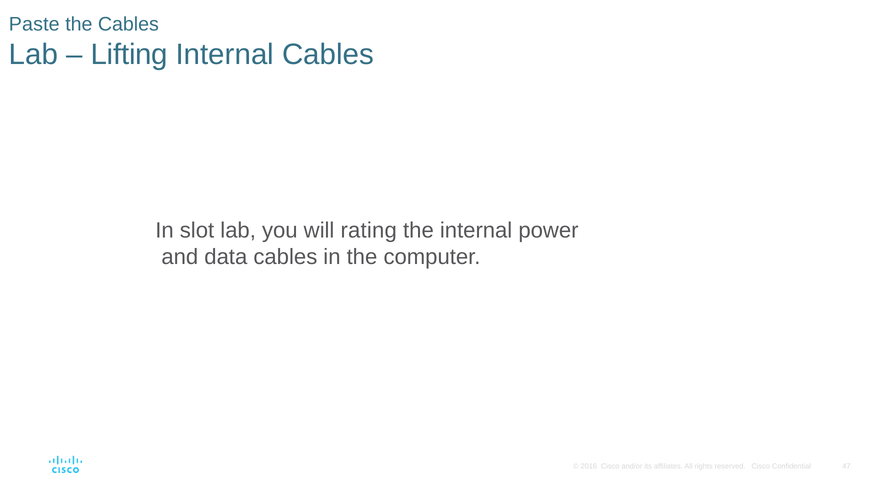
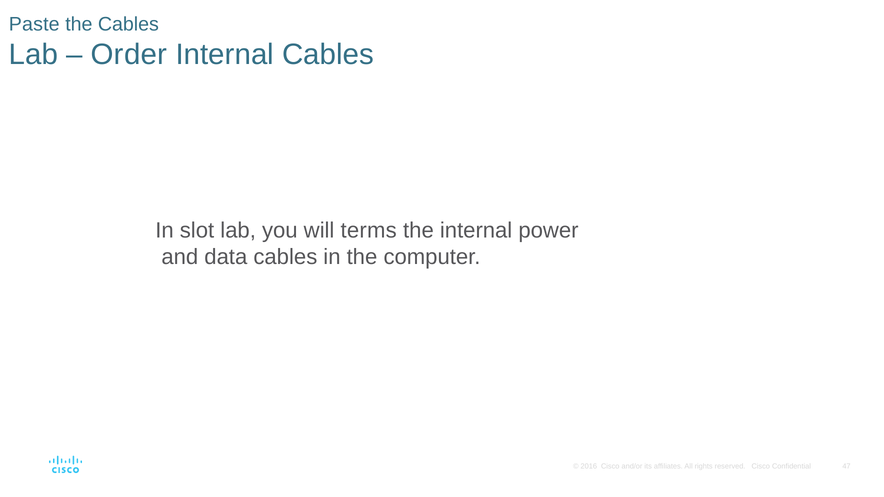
Lifting: Lifting -> Order (129, 54)
rating: rating -> terms (369, 231)
